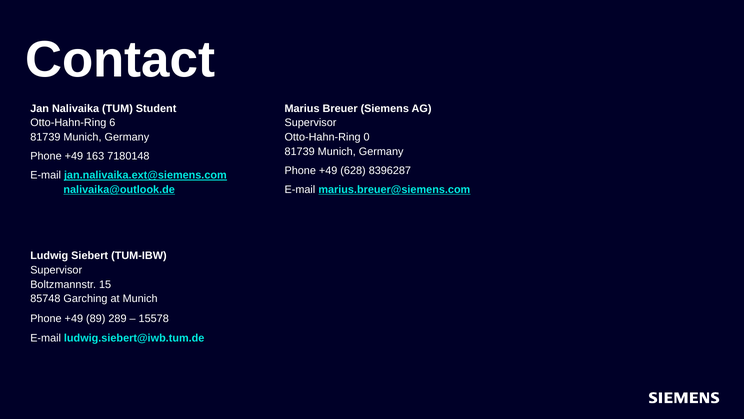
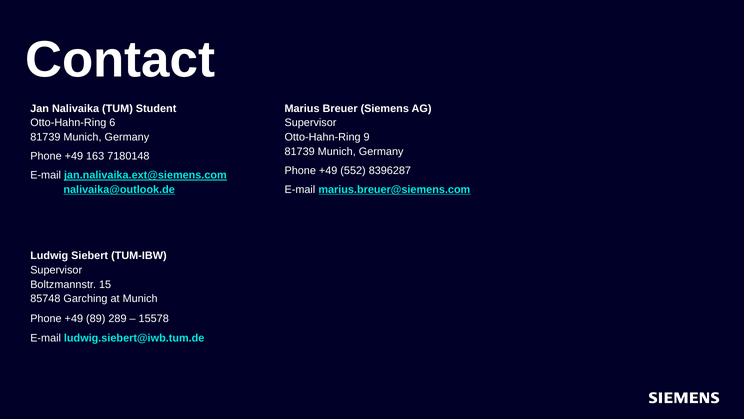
0: 0 -> 9 (367, 137)
628: 628 -> 552 (353, 170)
